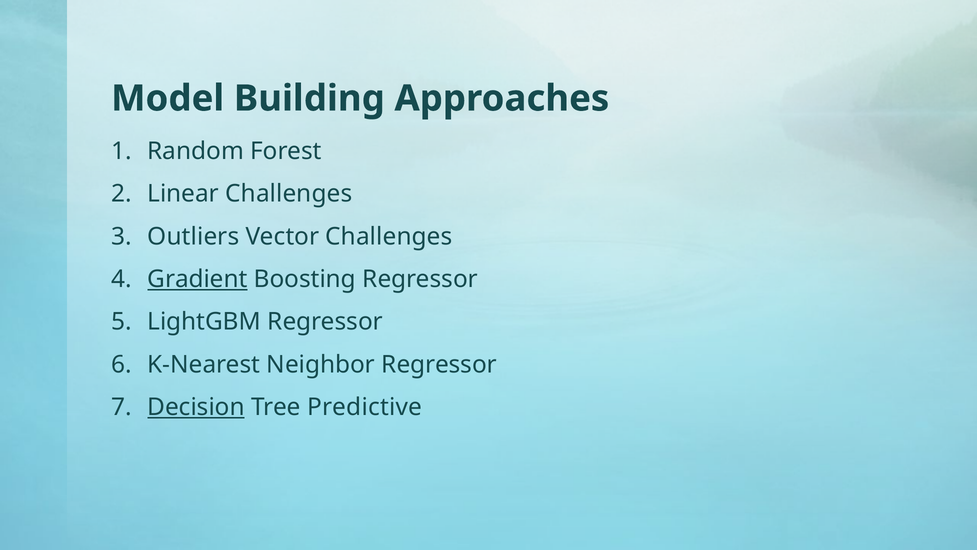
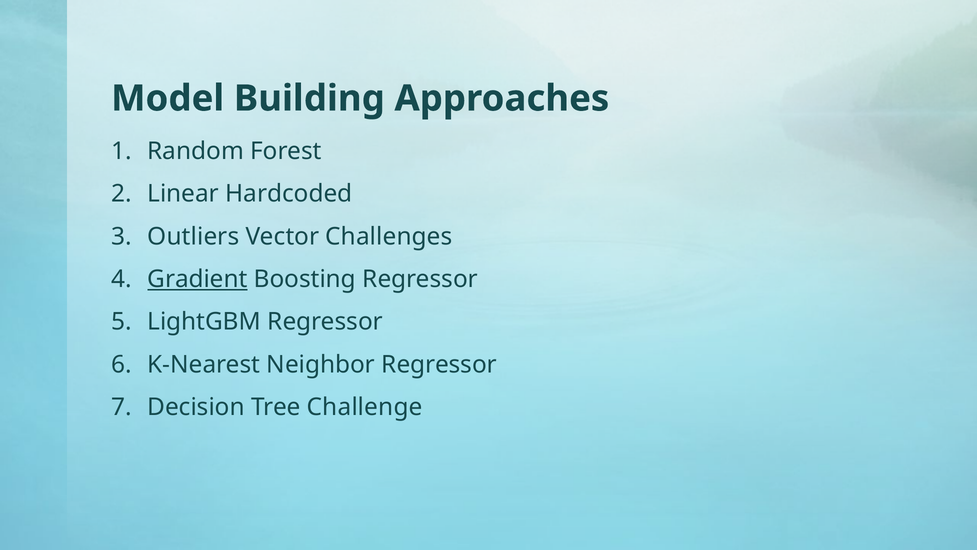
Linear Challenges: Challenges -> Hardcoded (289, 194)
Decision underline: present -> none (196, 407)
Predictive: Predictive -> Challenge (365, 407)
